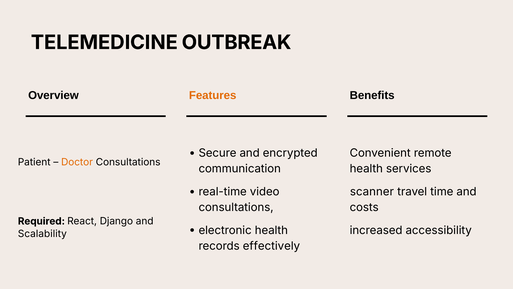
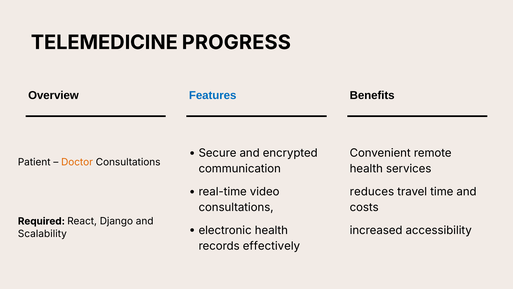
OUTBREAK: OUTBREAK -> PROGRESS (236, 42)
Features colour: orange -> blue (213, 95)
scanner: scanner -> reduces (372, 191)
